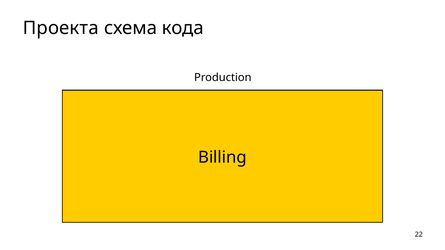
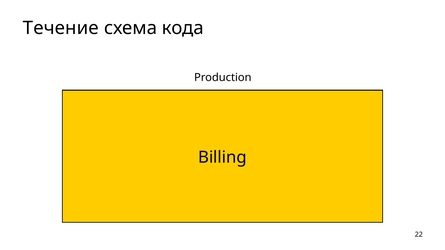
Проекта: Проекта -> Течение (61, 28)
